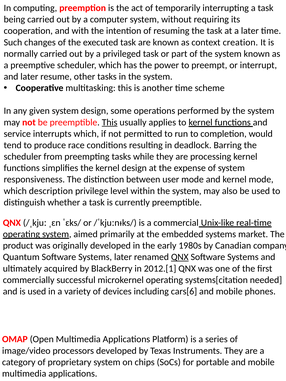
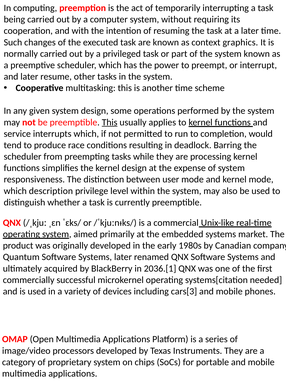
creation: creation -> graphics (240, 42)
QNX underline: present -> none (180, 257)
2012.[1: 2012.[1 -> 2036.[1 (160, 269)
cars[6: cars[6 -> cars[3 (184, 292)
